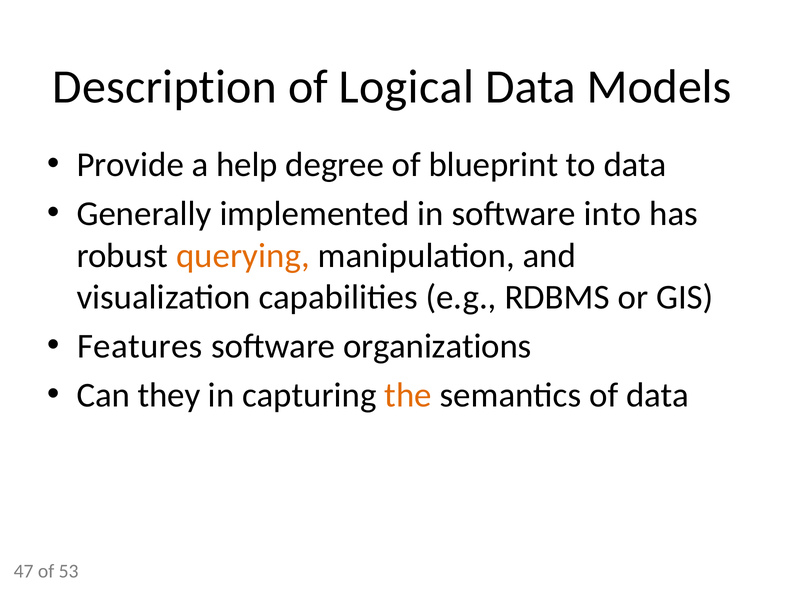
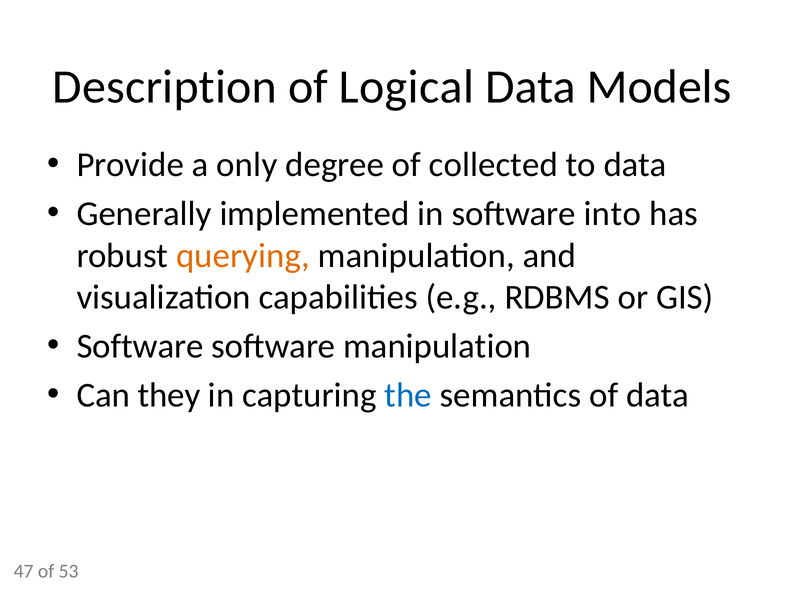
help: help -> only (247, 165)
blueprint: blueprint -> collected (493, 165)
Features: Features -> Software (140, 346)
software organizations: organizations -> manipulation (437, 346)
the colour: orange -> blue (408, 395)
